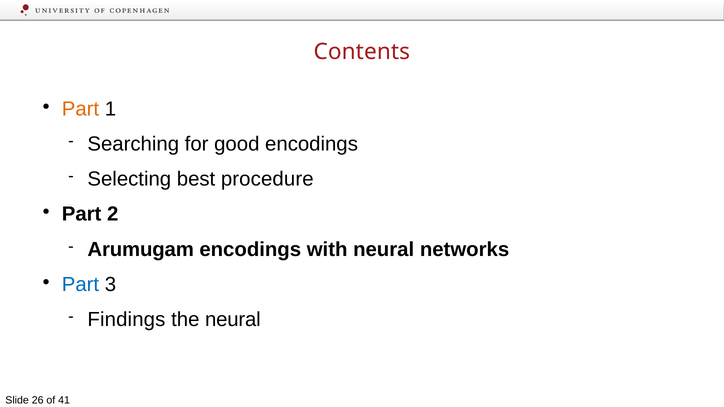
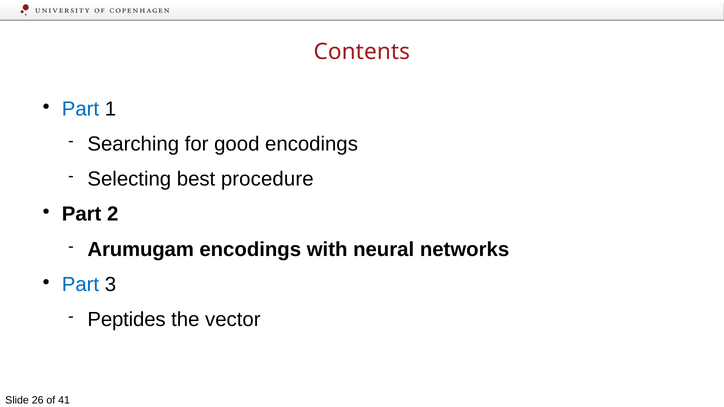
Part colour: orange -> blue (80, 109)
Findings: Findings -> Peptides (127, 320)
the neural: neural -> vector (233, 320)
